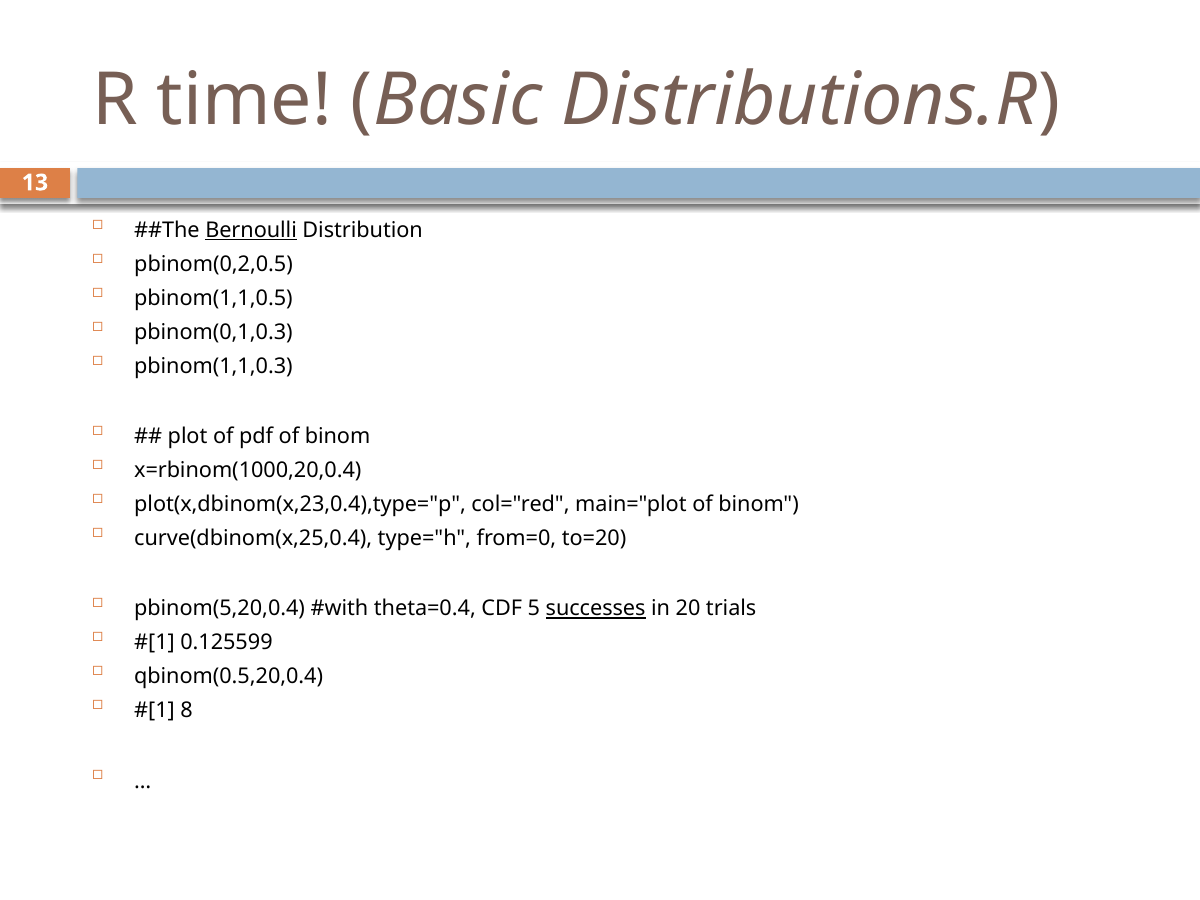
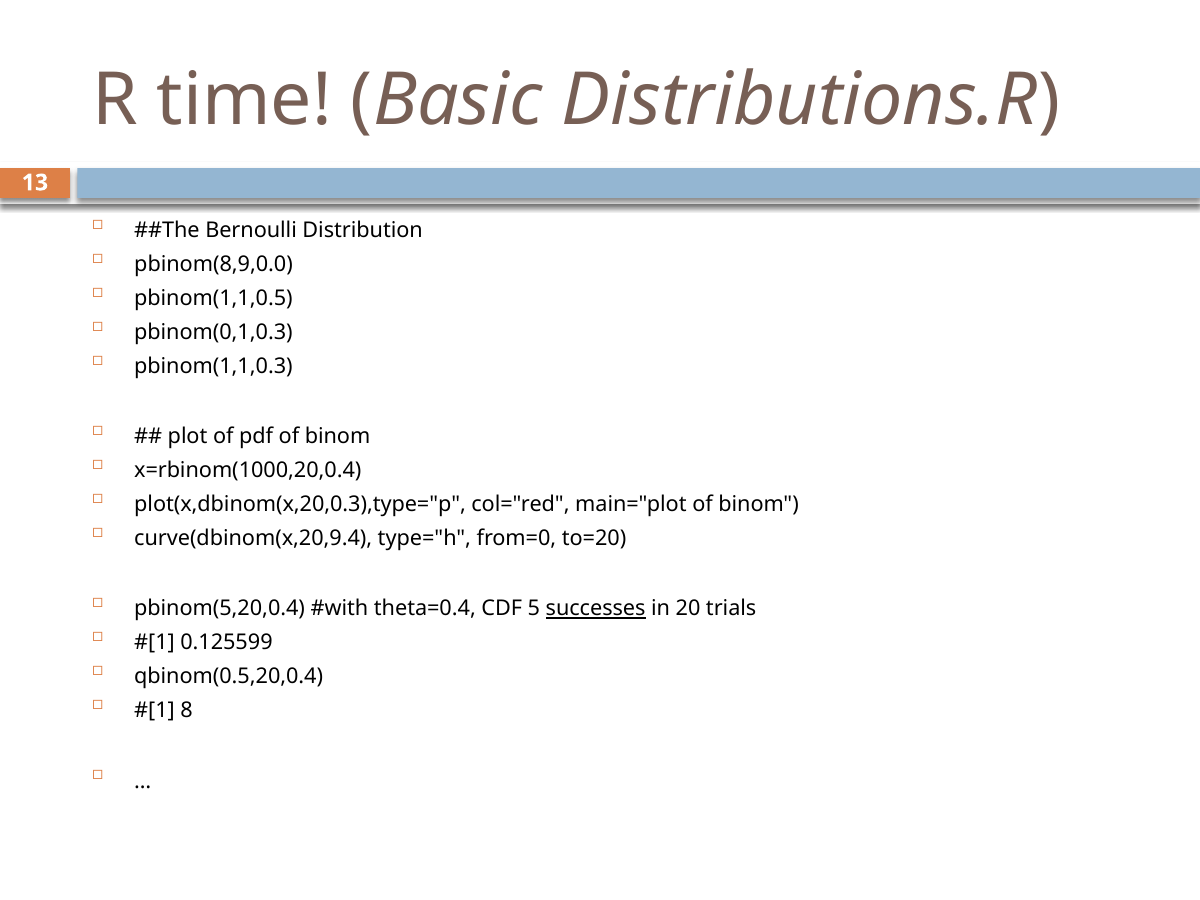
Bernoulli underline: present -> none (251, 230)
pbinom(0,2,0.5: pbinom(0,2,0.5 -> pbinom(8,9,0.0 (213, 264)
plot(x,dbinom(x,23,0.4),type="p: plot(x,dbinom(x,23,0.4),type="p -> plot(x,dbinom(x,20,0.3),type="p (300, 504)
curve(dbinom(x,25,0.4: curve(dbinom(x,25,0.4 -> curve(dbinom(x,20,9.4 (253, 538)
